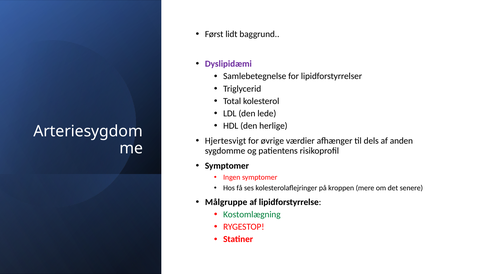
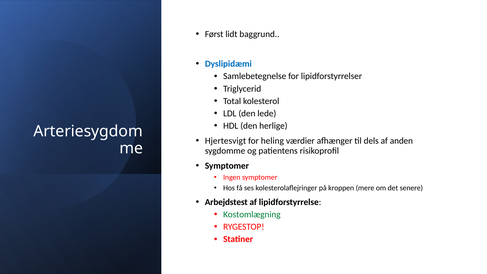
Dyslipidæmi colour: purple -> blue (228, 64)
øvrige: øvrige -> heling (272, 141)
Målgruppe: Målgruppe -> Arbejdstest (226, 202)
